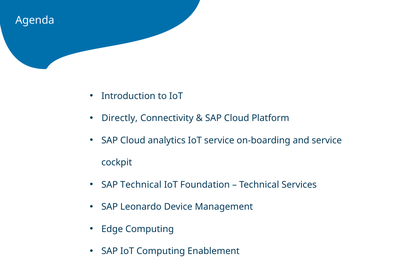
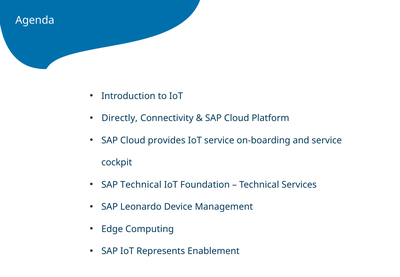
analytics: analytics -> provides (167, 140)
IoT Computing: Computing -> Represents (161, 251)
